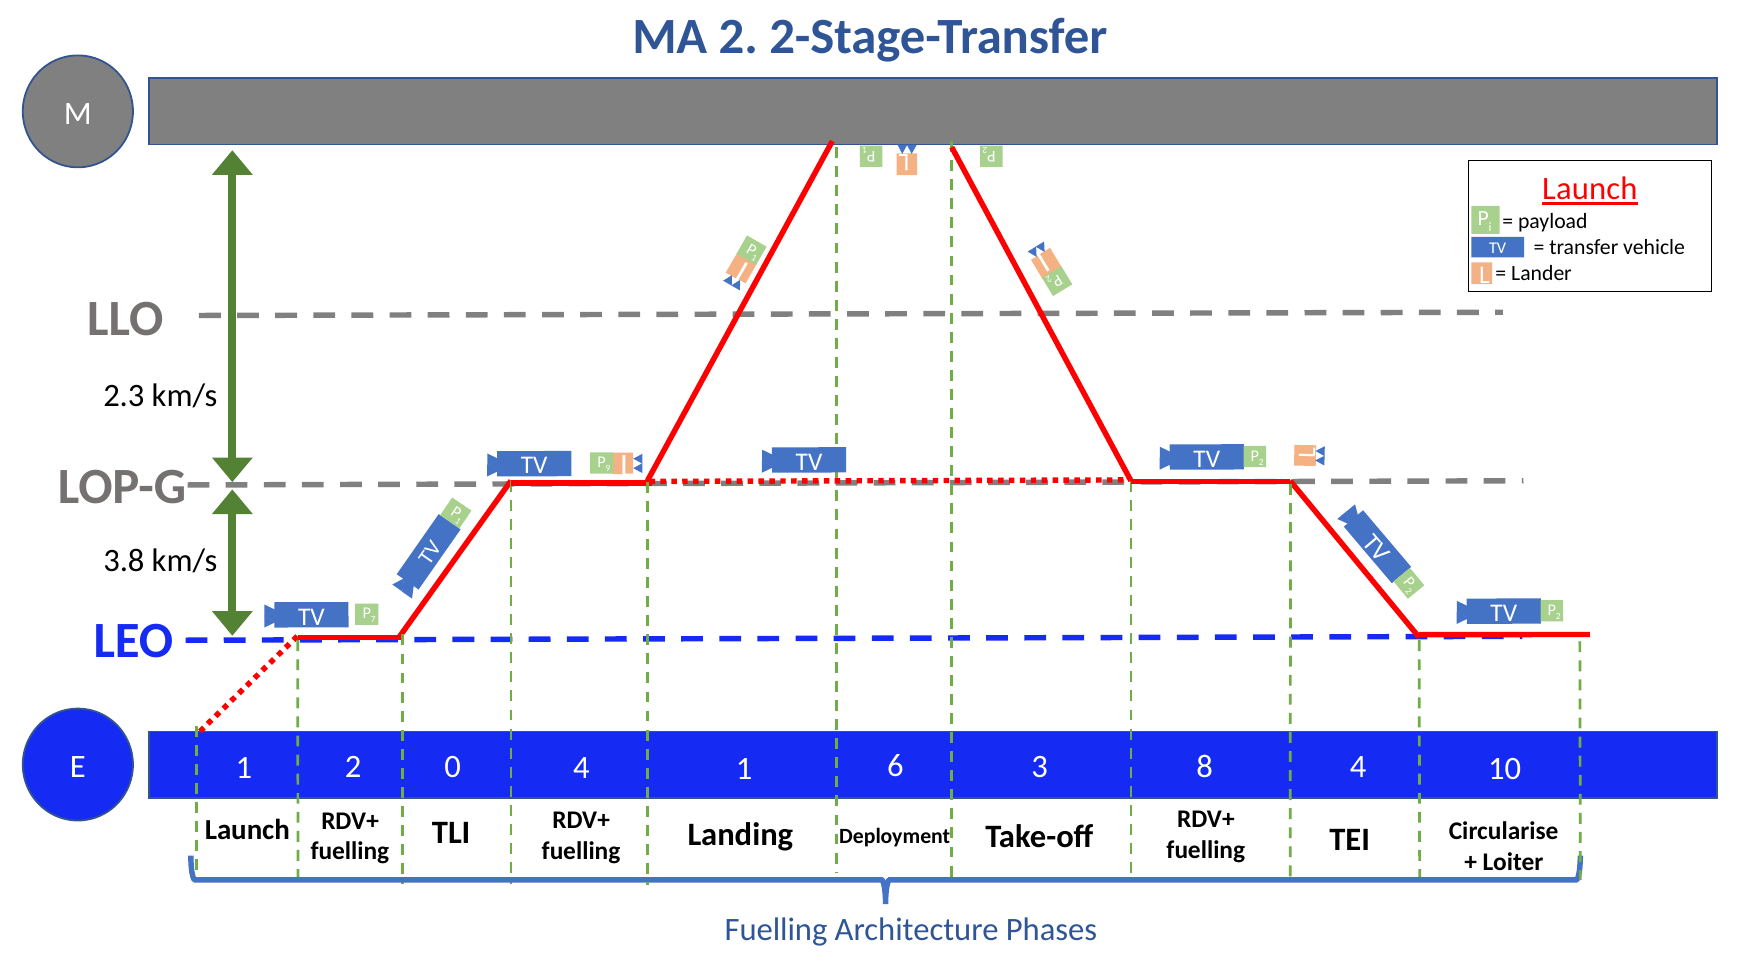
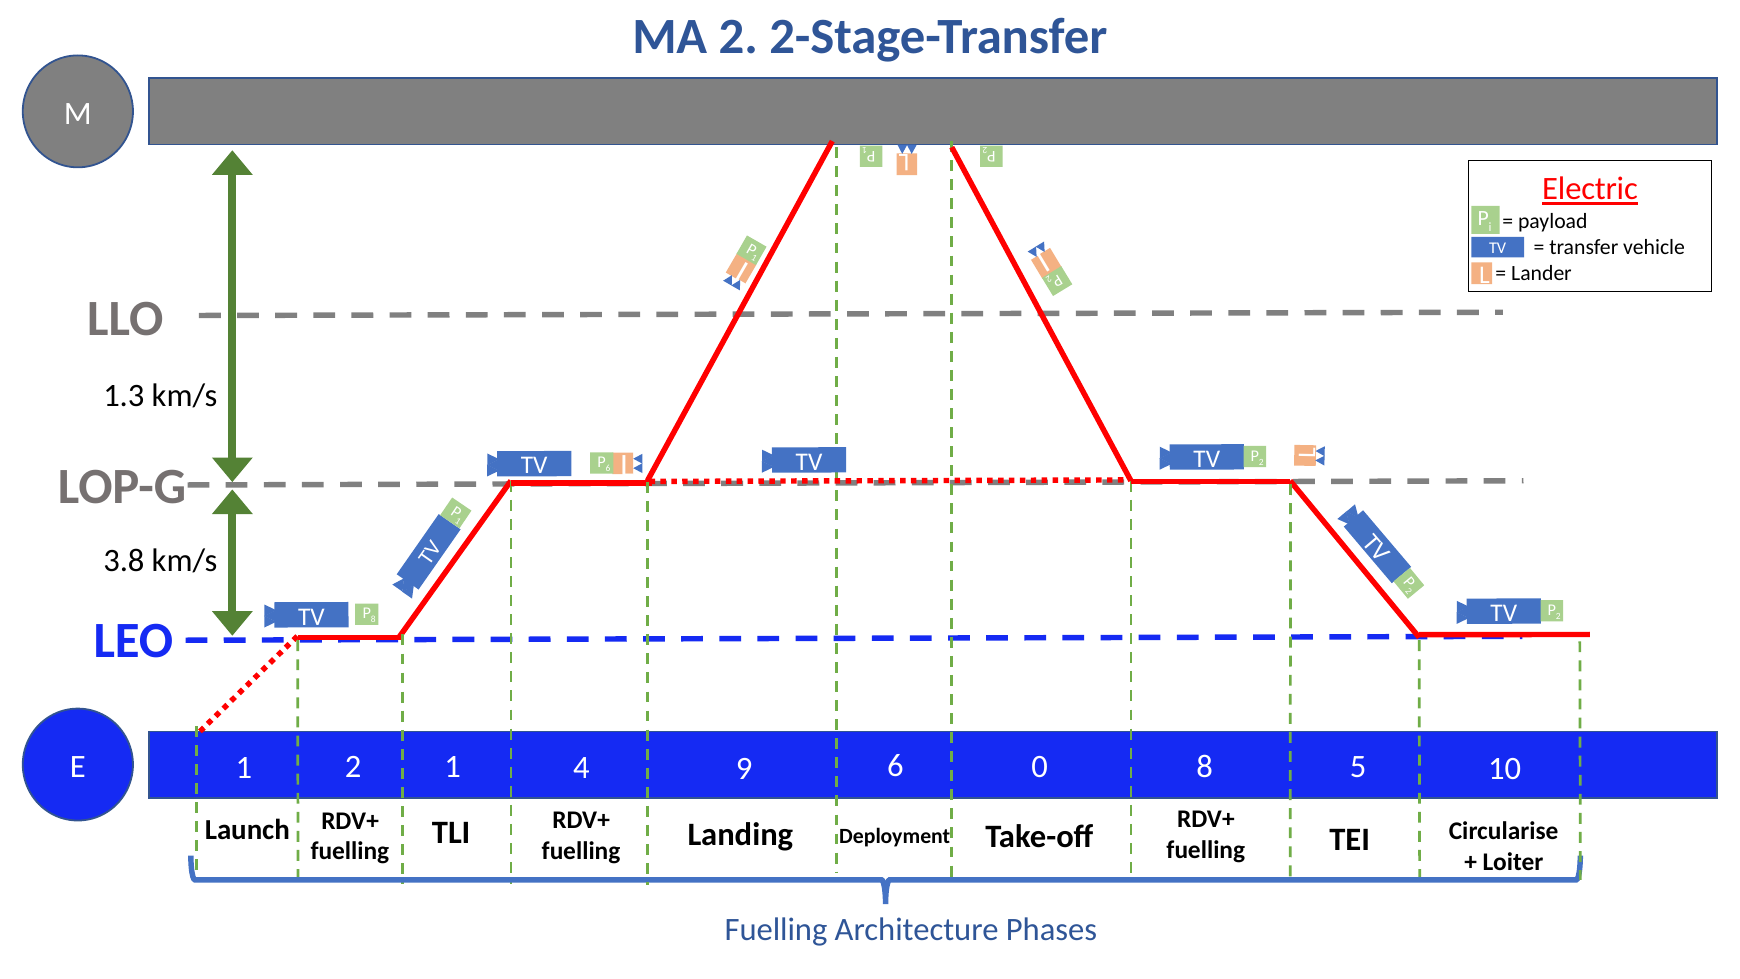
Launch: Launch -> Electric (1590, 189)
2.3: 2.3 -> 1.3 (124, 396)
P 9: 9 -> 6 (608, 468)
P 7: 7 -> 8 (373, 619)
2 0: 0 -> 1 (453, 766)
4 1: 1 -> 9 (744, 768)
3: 3 -> 0 (1040, 767)
8 4: 4 -> 5 (1358, 767)
